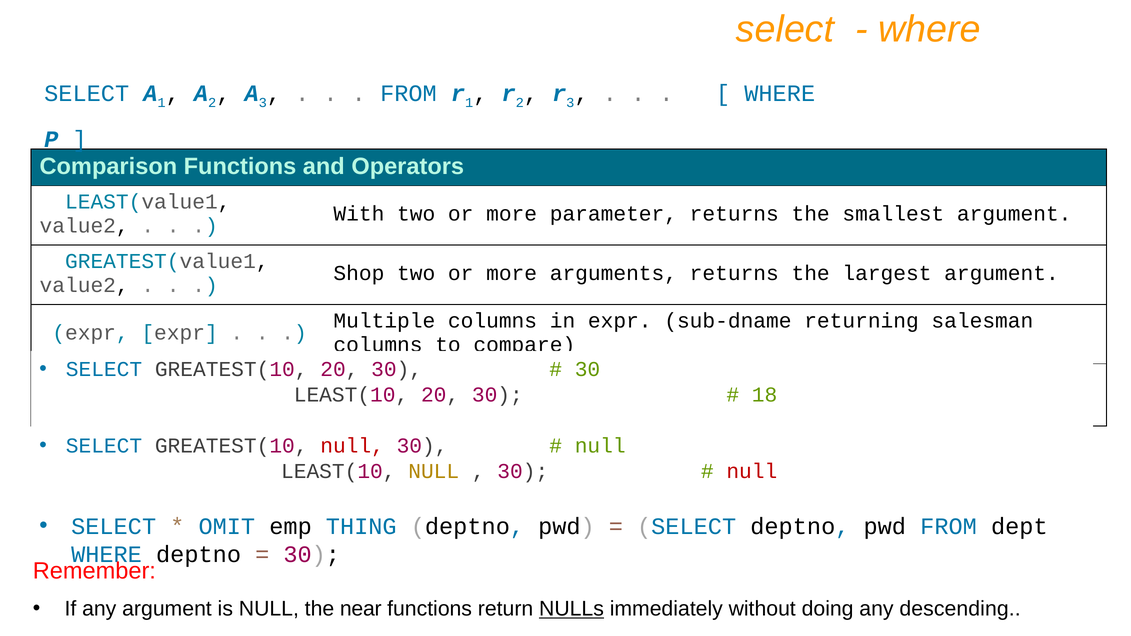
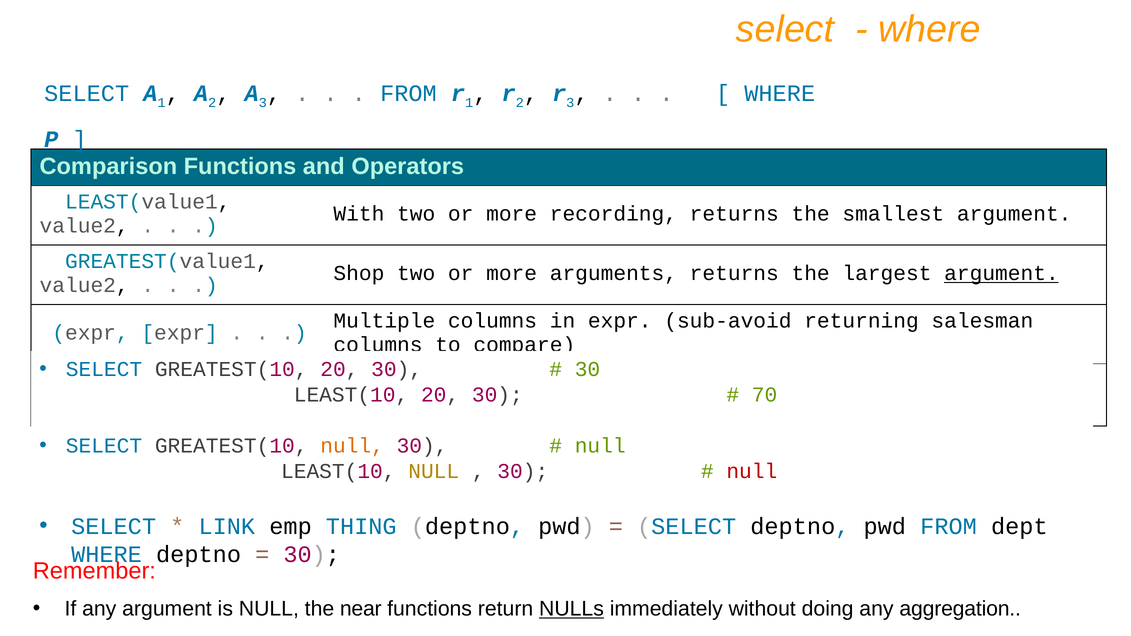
parameter: parameter -> recording (613, 214)
argument underline: none -> present (1001, 273)
sub-dname: sub-dname -> sub-avoid (728, 321)
18: 18 -> 70 (765, 395)
null colour: red -> orange (352, 446)
OMIT: OMIT -> LINK (227, 527)
descending: descending -> aggregation (960, 609)
